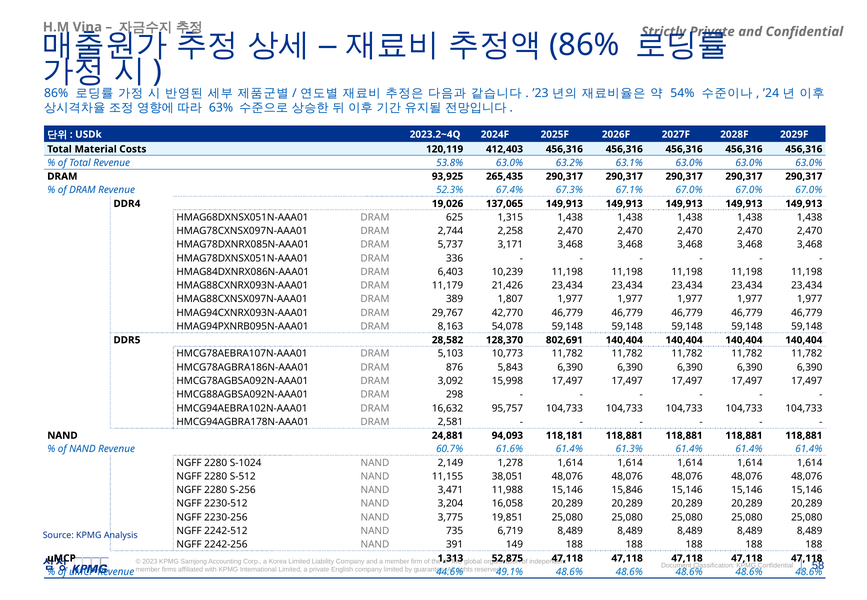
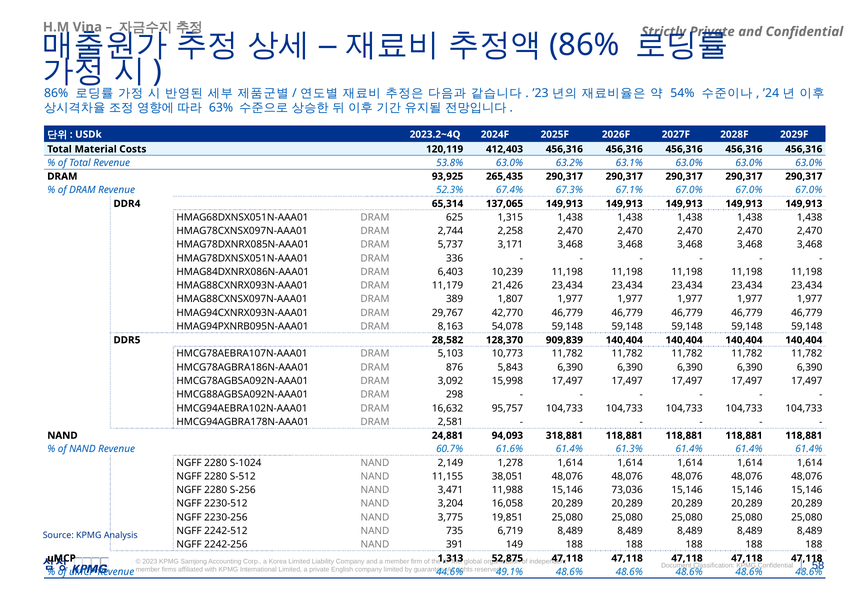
19,026: 19,026 -> 65,314 (448, 204)
802,691: 802,691 -> 909,839 (564, 340)
118,181: 118,181 -> 318,881 (564, 436)
15,846: 15,846 -> 73,036 (627, 490)
